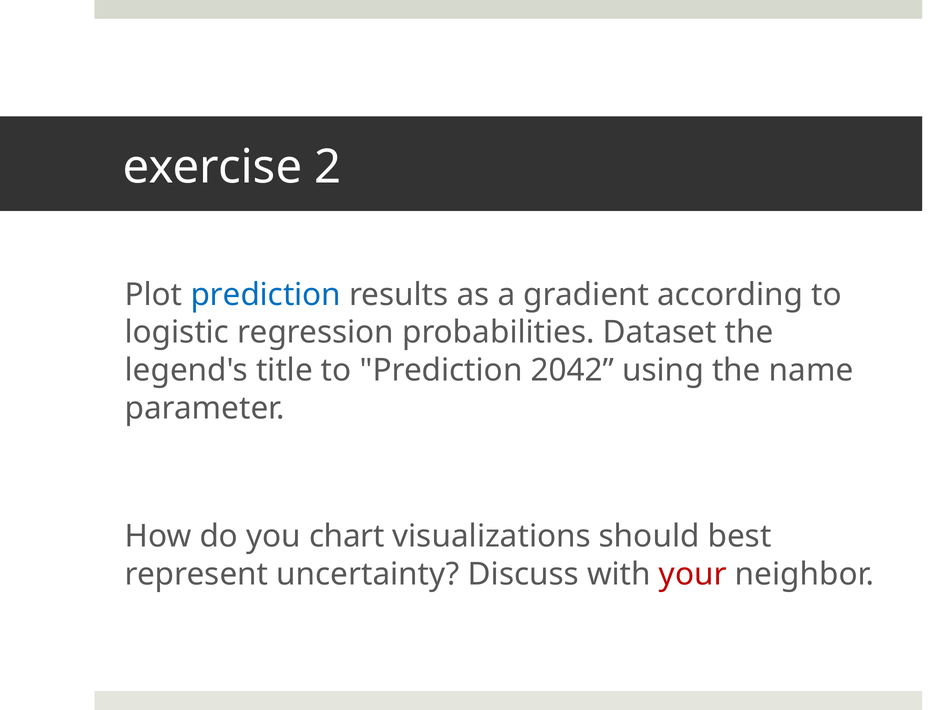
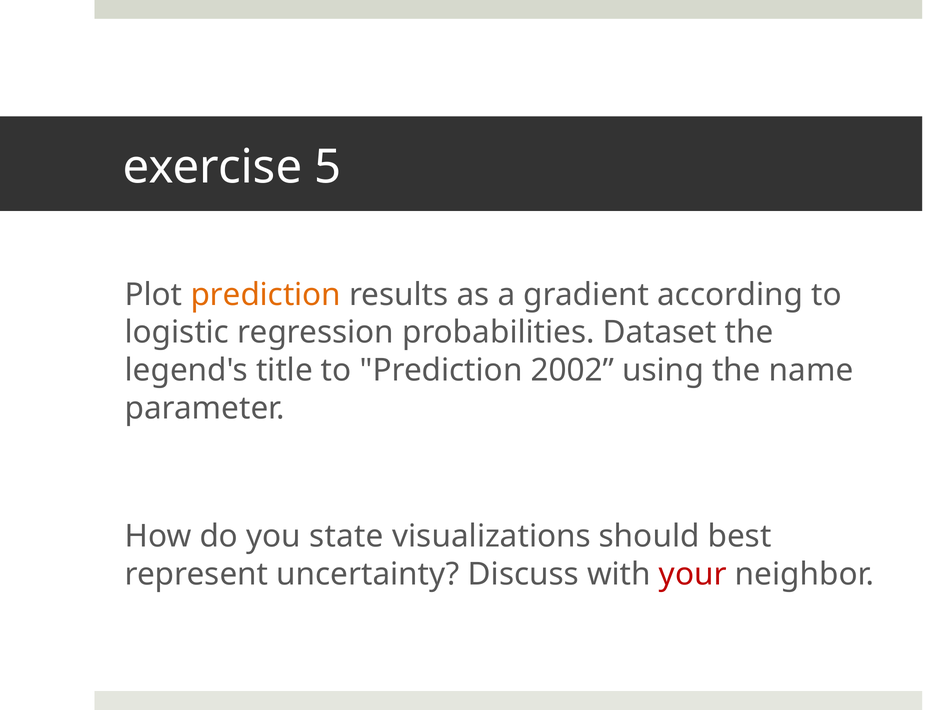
2: 2 -> 5 (328, 167)
prediction colour: blue -> orange (266, 294)
2042: 2042 -> 2002 (572, 370)
chart: chart -> state (346, 536)
